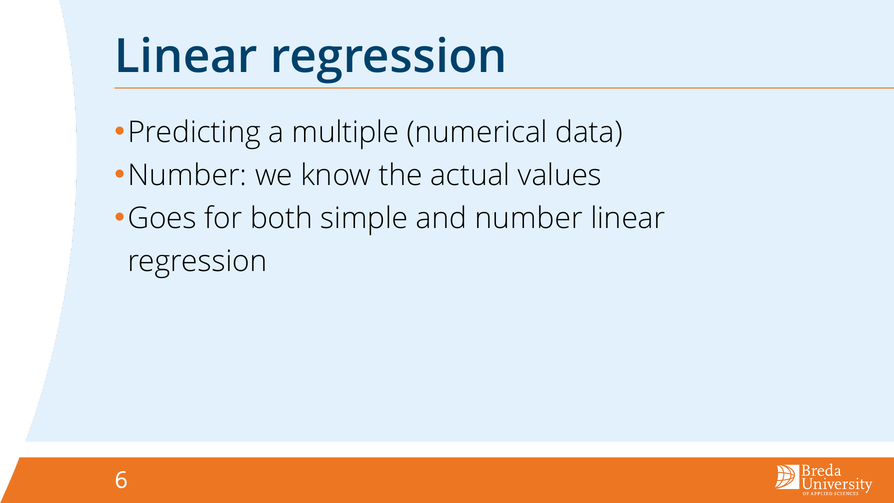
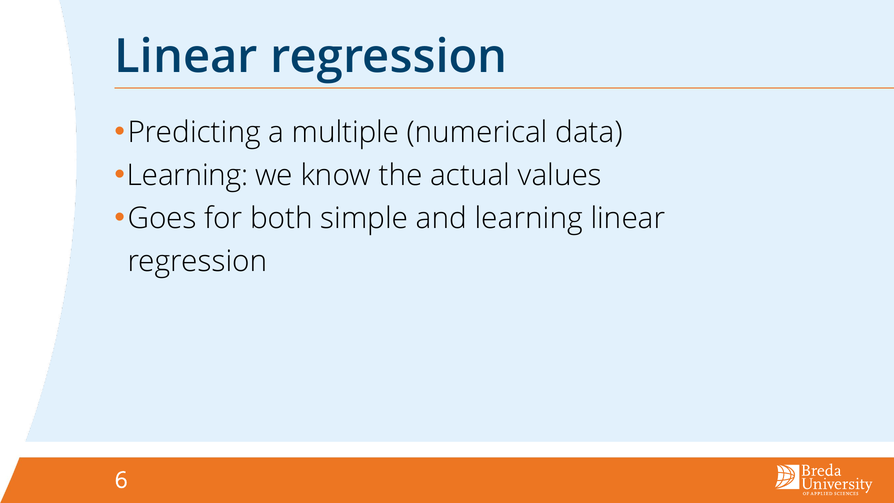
Number: Number -> Learning (188, 175)
and number: number -> learning (529, 218)
